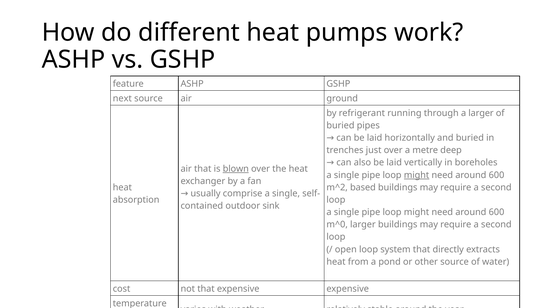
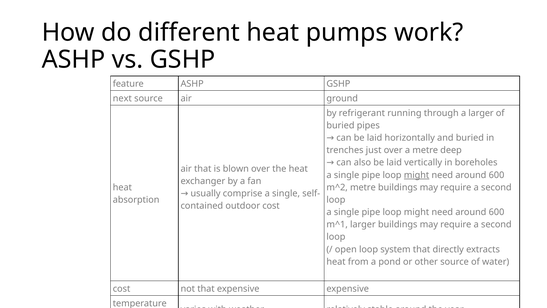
blown underline: present -> none (236, 169)
m^2 based: based -> metre (363, 187)
outdoor sink: sink -> cost (271, 206)
m^0: m^0 -> m^1 (337, 224)
